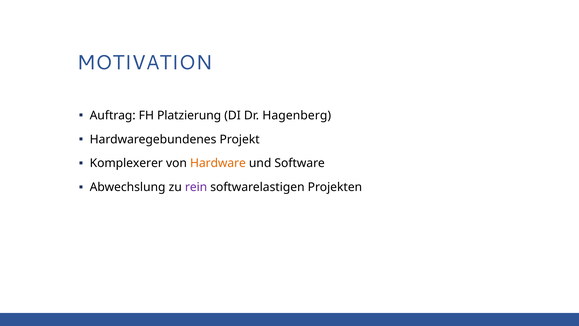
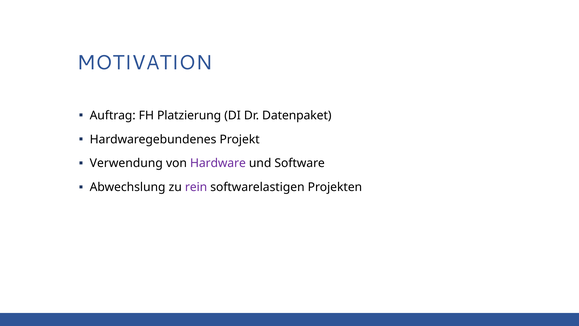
Hagenberg: Hagenberg -> Datenpaket (297, 115)
Komplexerer: Komplexerer -> Verwendung (126, 163)
Hardware colour: orange -> purple (218, 163)
